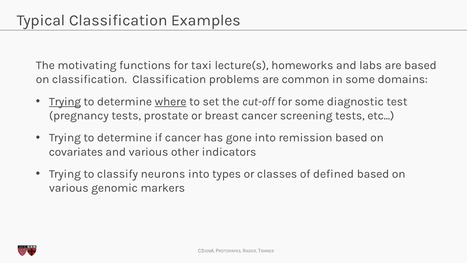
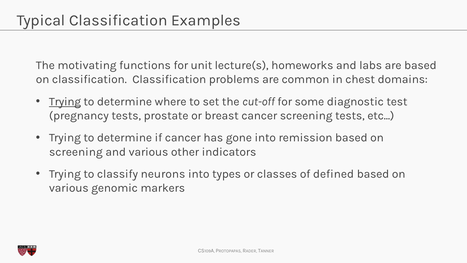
taxi: taxi -> unit (201, 65)
in some: some -> chest (360, 79)
where underline: present -> none (171, 101)
covariates: covariates -> screening (76, 152)
